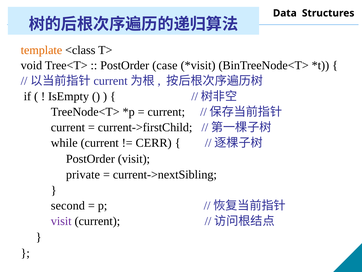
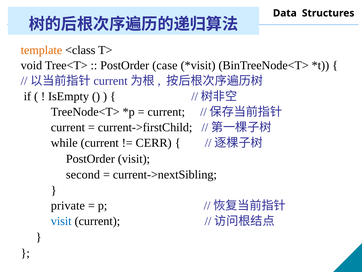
private: private -> second (83, 174)
second: second -> private (68, 205)
visit colour: purple -> blue (61, 221)
